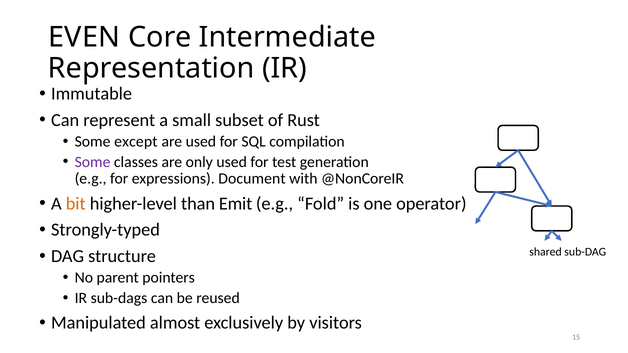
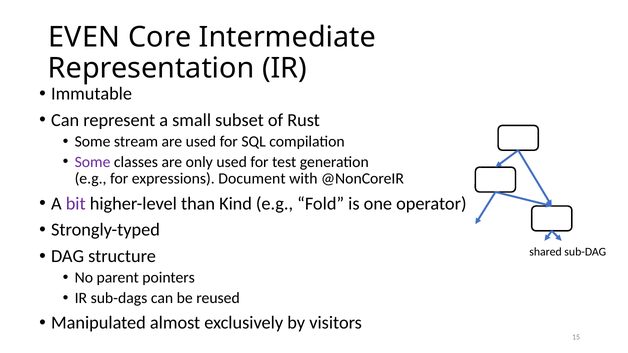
except: except -> stream (136, 142)
bit colour: orange -> purple (76, 204)
Emit: Emit -> Kind (236, 204)
